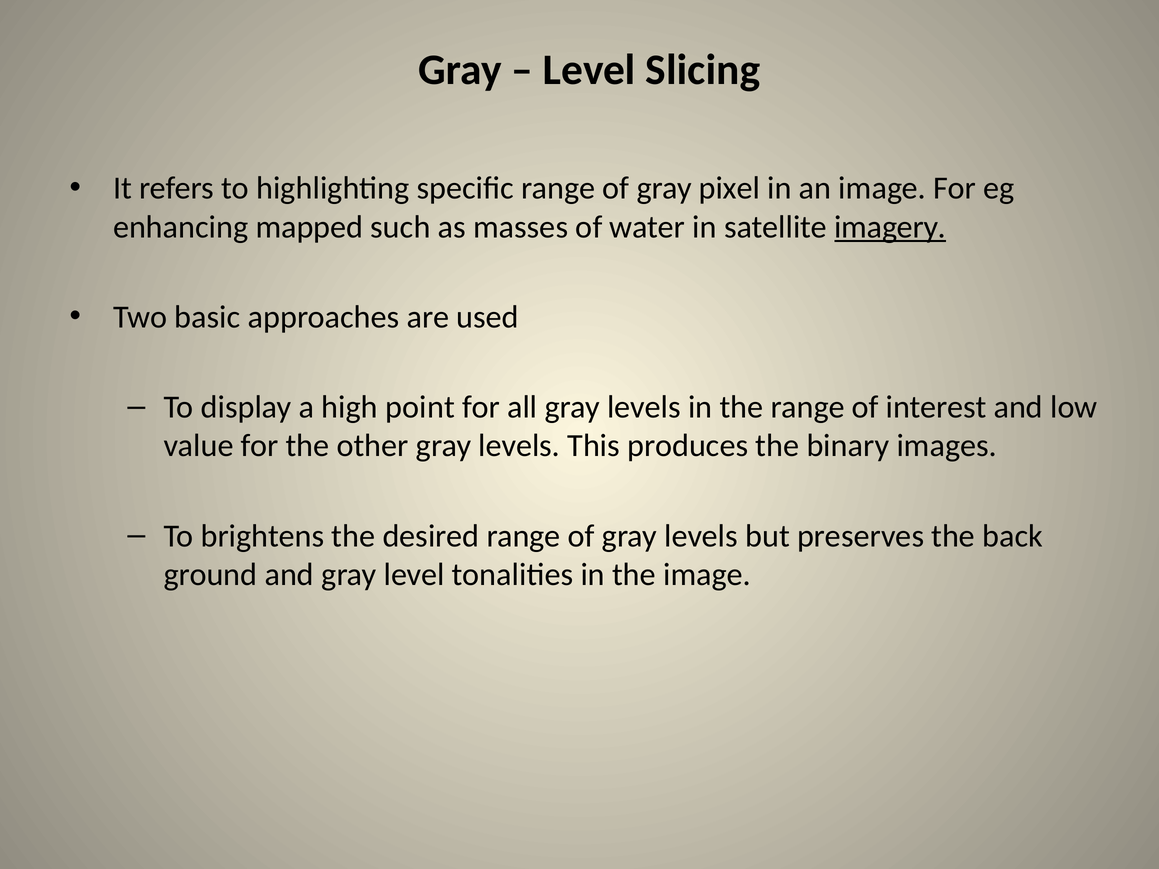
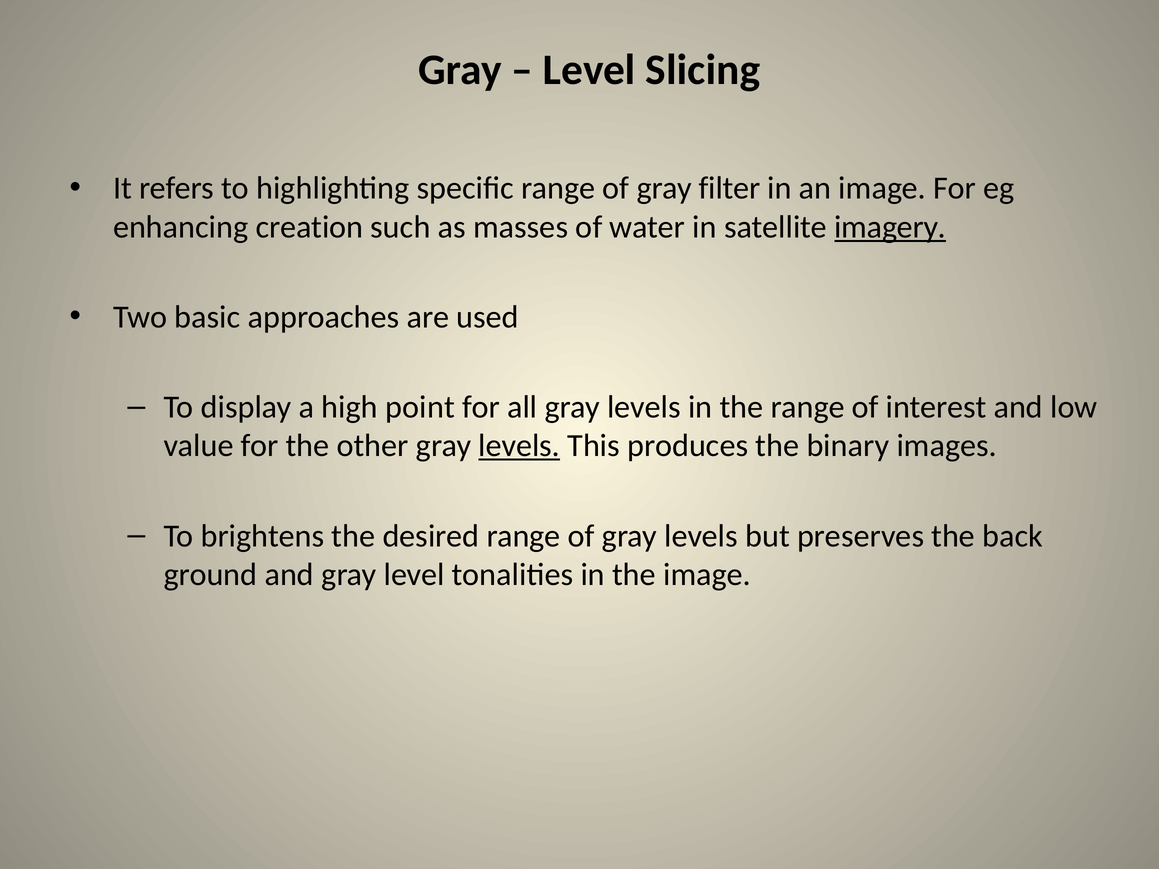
pixel: pixel -> filter (730, 188)
mapped: mapped -> creation (309, 227)
levels underline: none -> present (519, 446)
